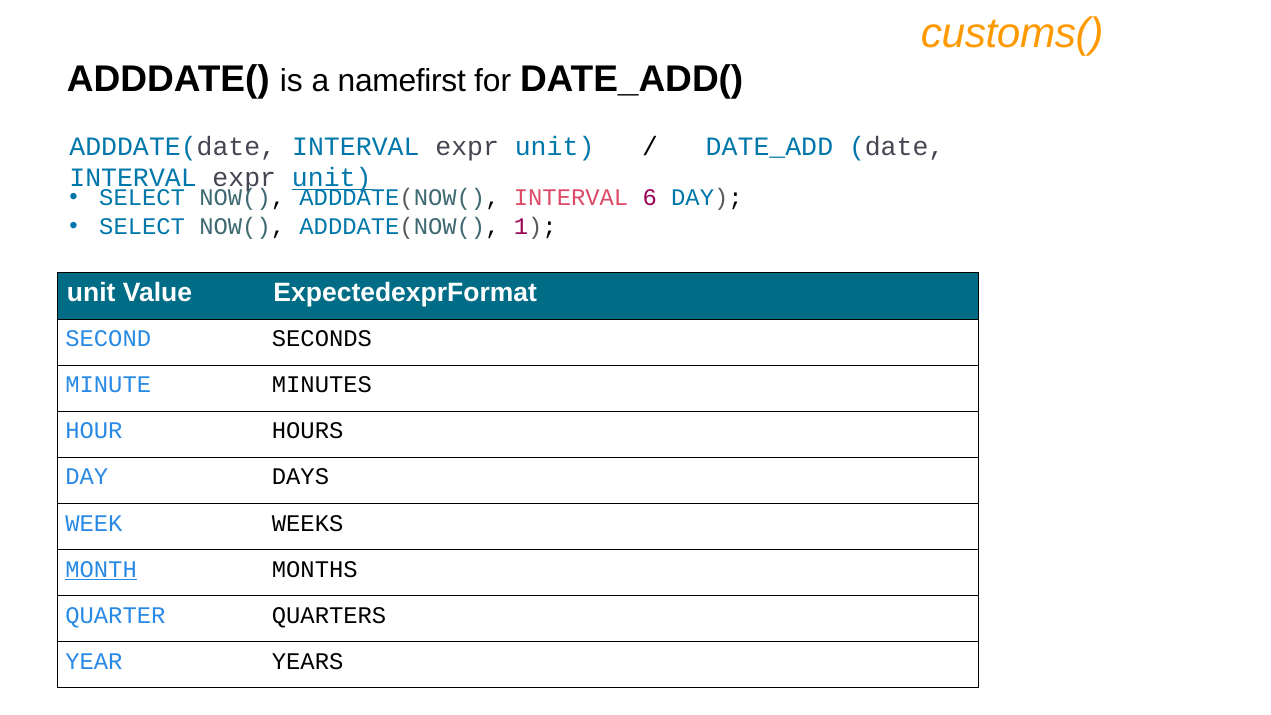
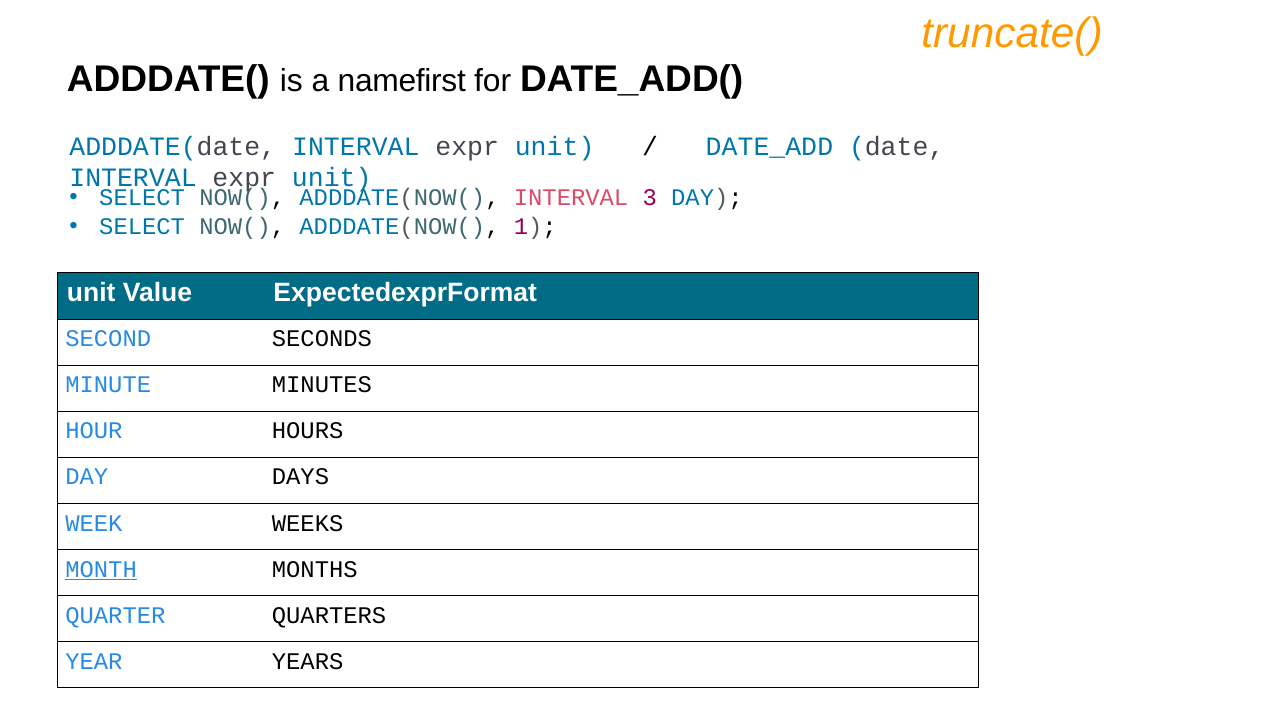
customs(: customs( -> truncate( (1012, 33)
unit underline: present -> none (332, 178)
6: 6 -> 3 (650, 198)
